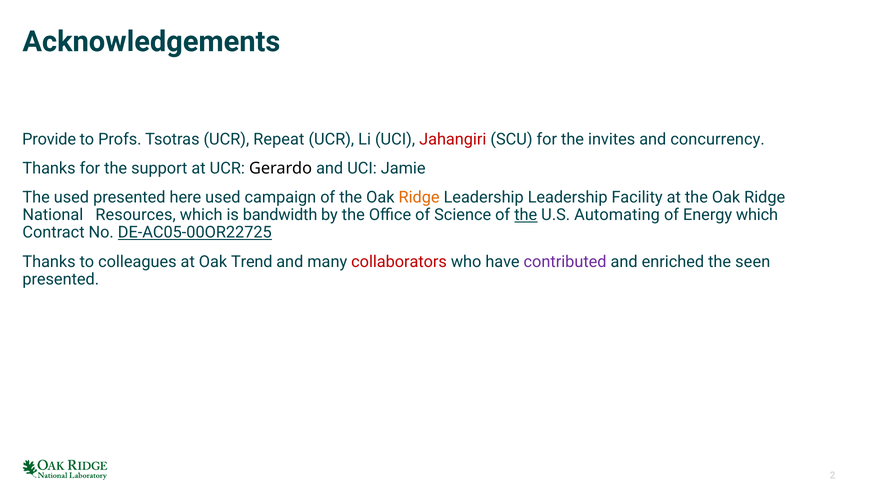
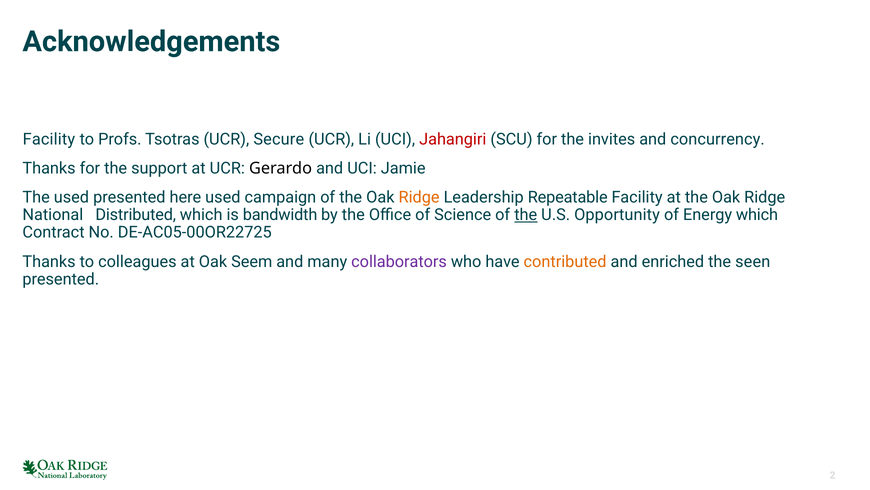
Provide: Provide -> Facility (49, 139)
Repeat: Repeat -> Secure (279, 139)
Leadership Leadership: Leadership -> Repeatable (568, 197)
Resources: Resources -> Distributed (136, 215)
Automating: Automating -> Opportunity (617, 215)
DE-AC05-00OR22725 underline: present -> none (195, 232)
Trend: Trend -> Seem (252, 261)
collaborators colour: red -> purple (399, 261)
contributed colour: purple -> orange (565, 261)
